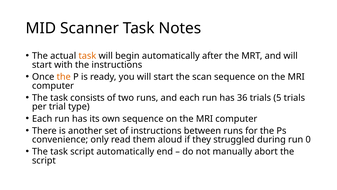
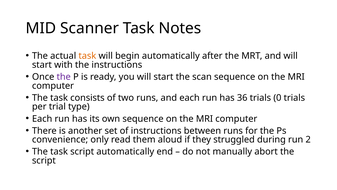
the colour: orange -> purple (64, 77)
5: 5 -> 0 (277, 98)
0: 0 -> 2 (308, 139)
